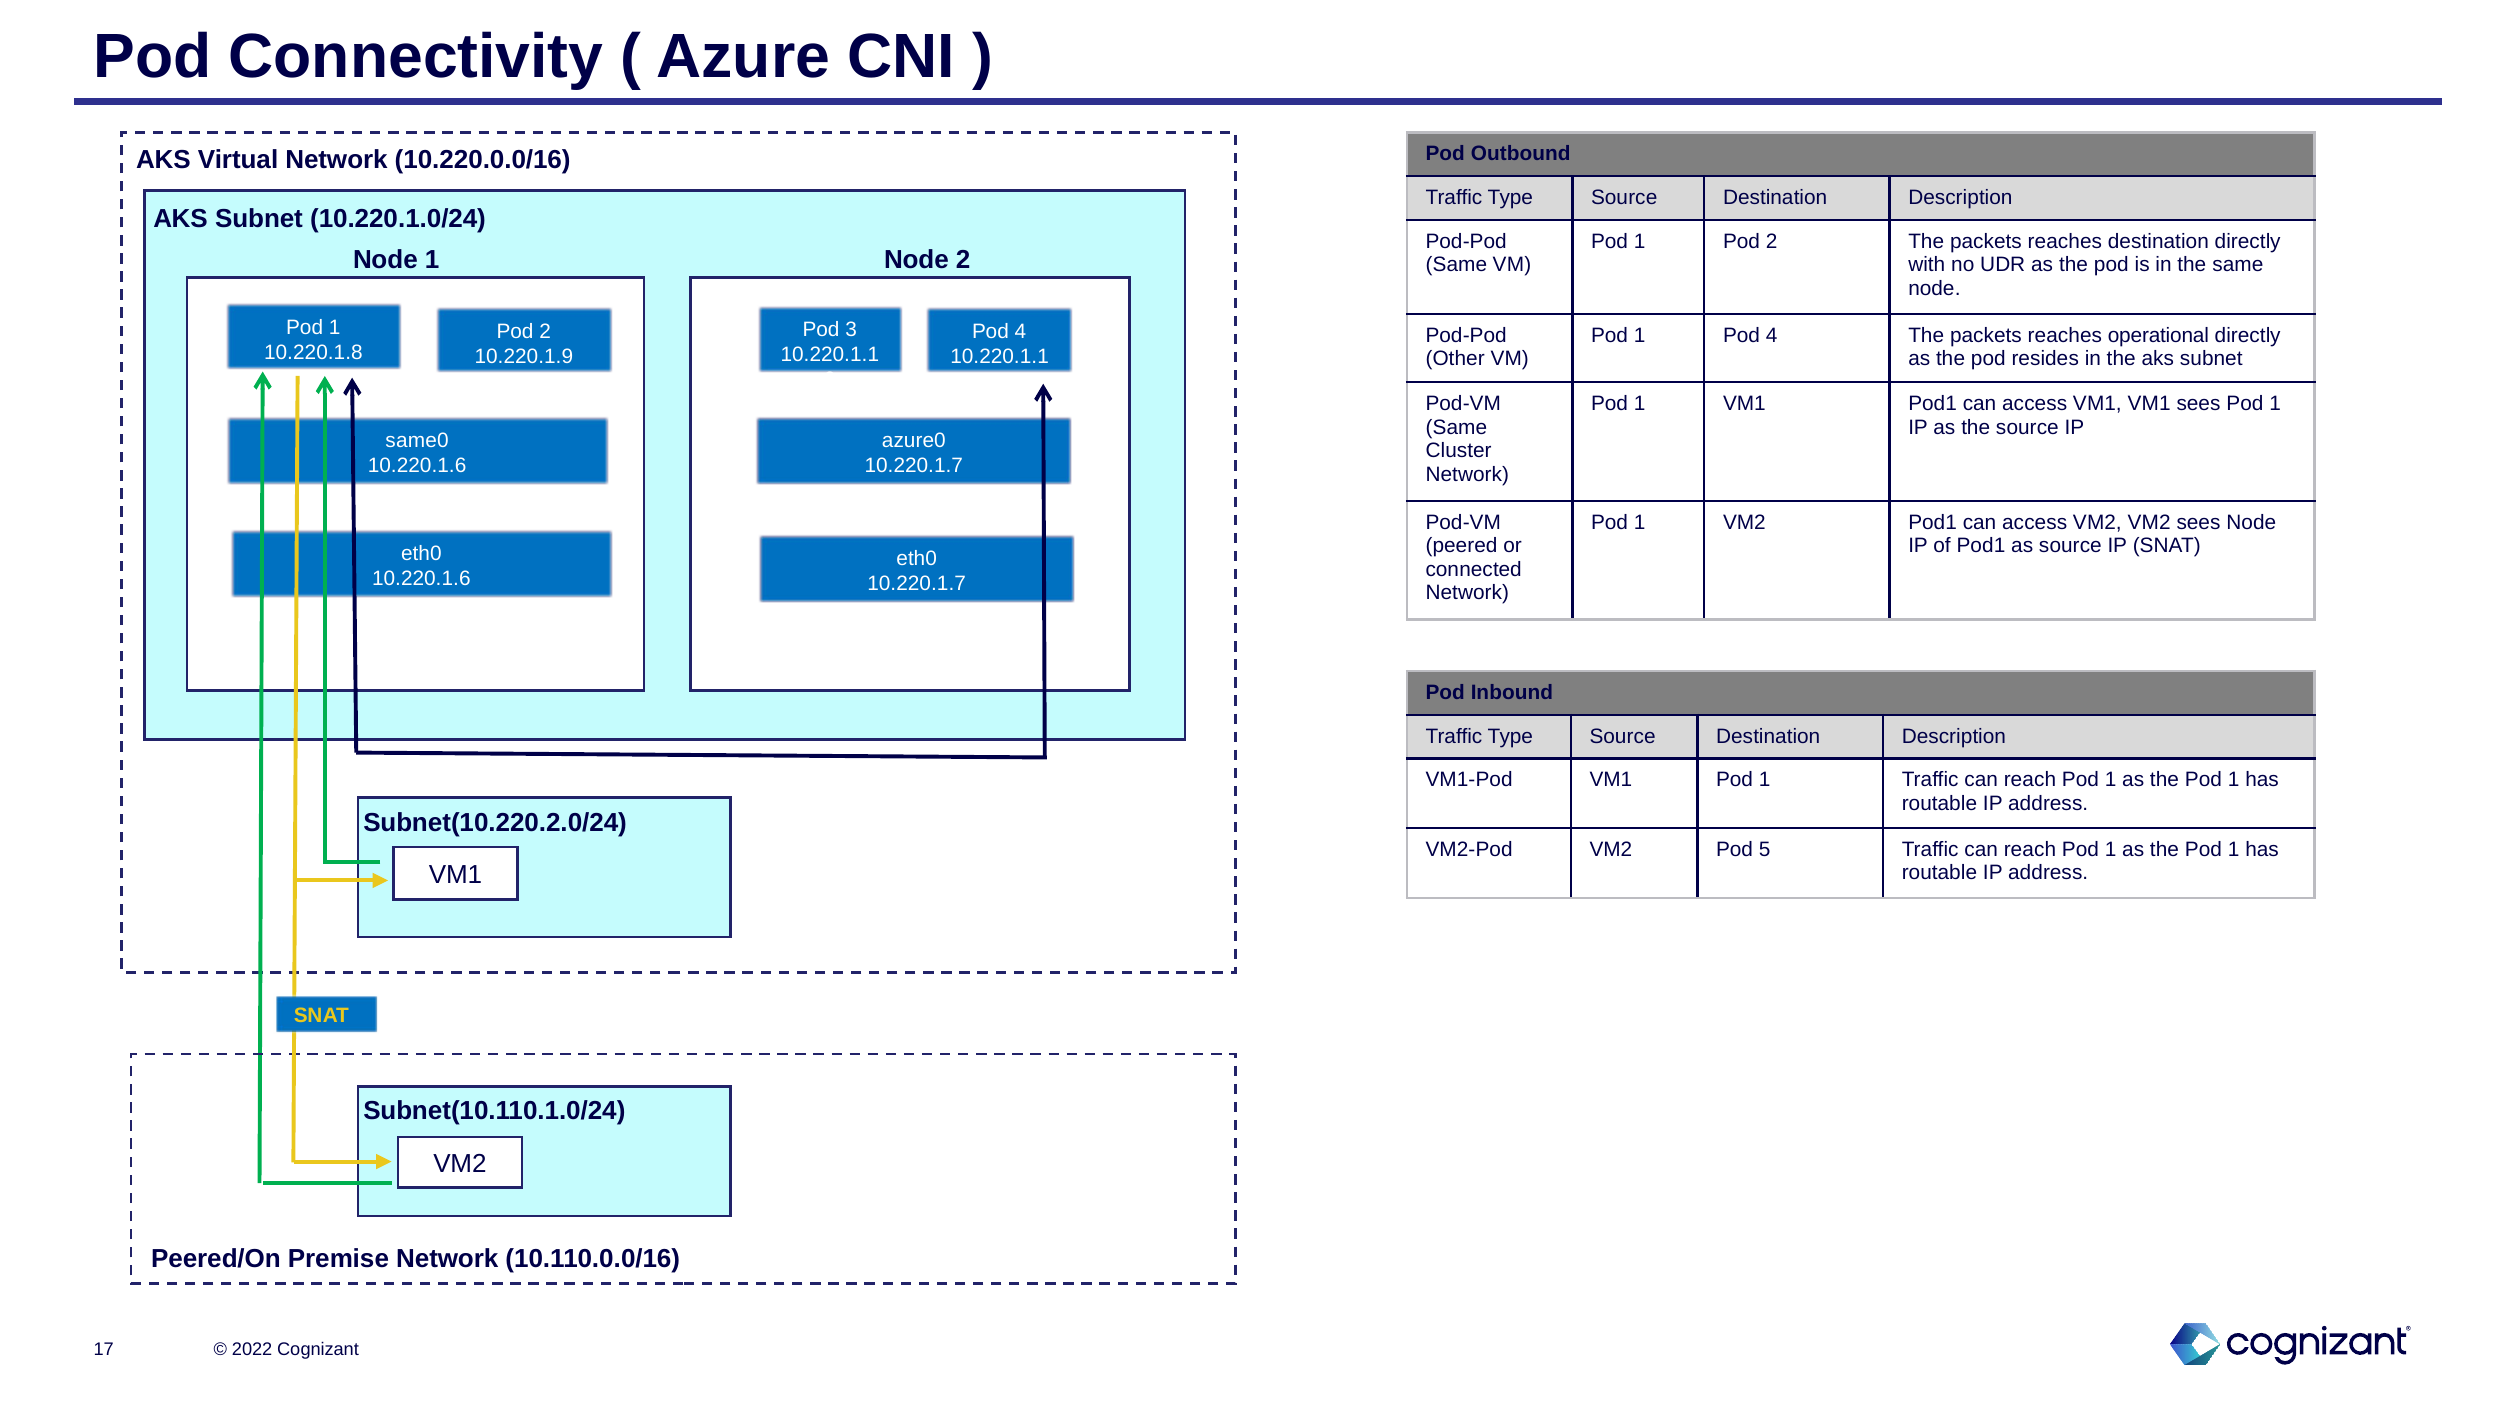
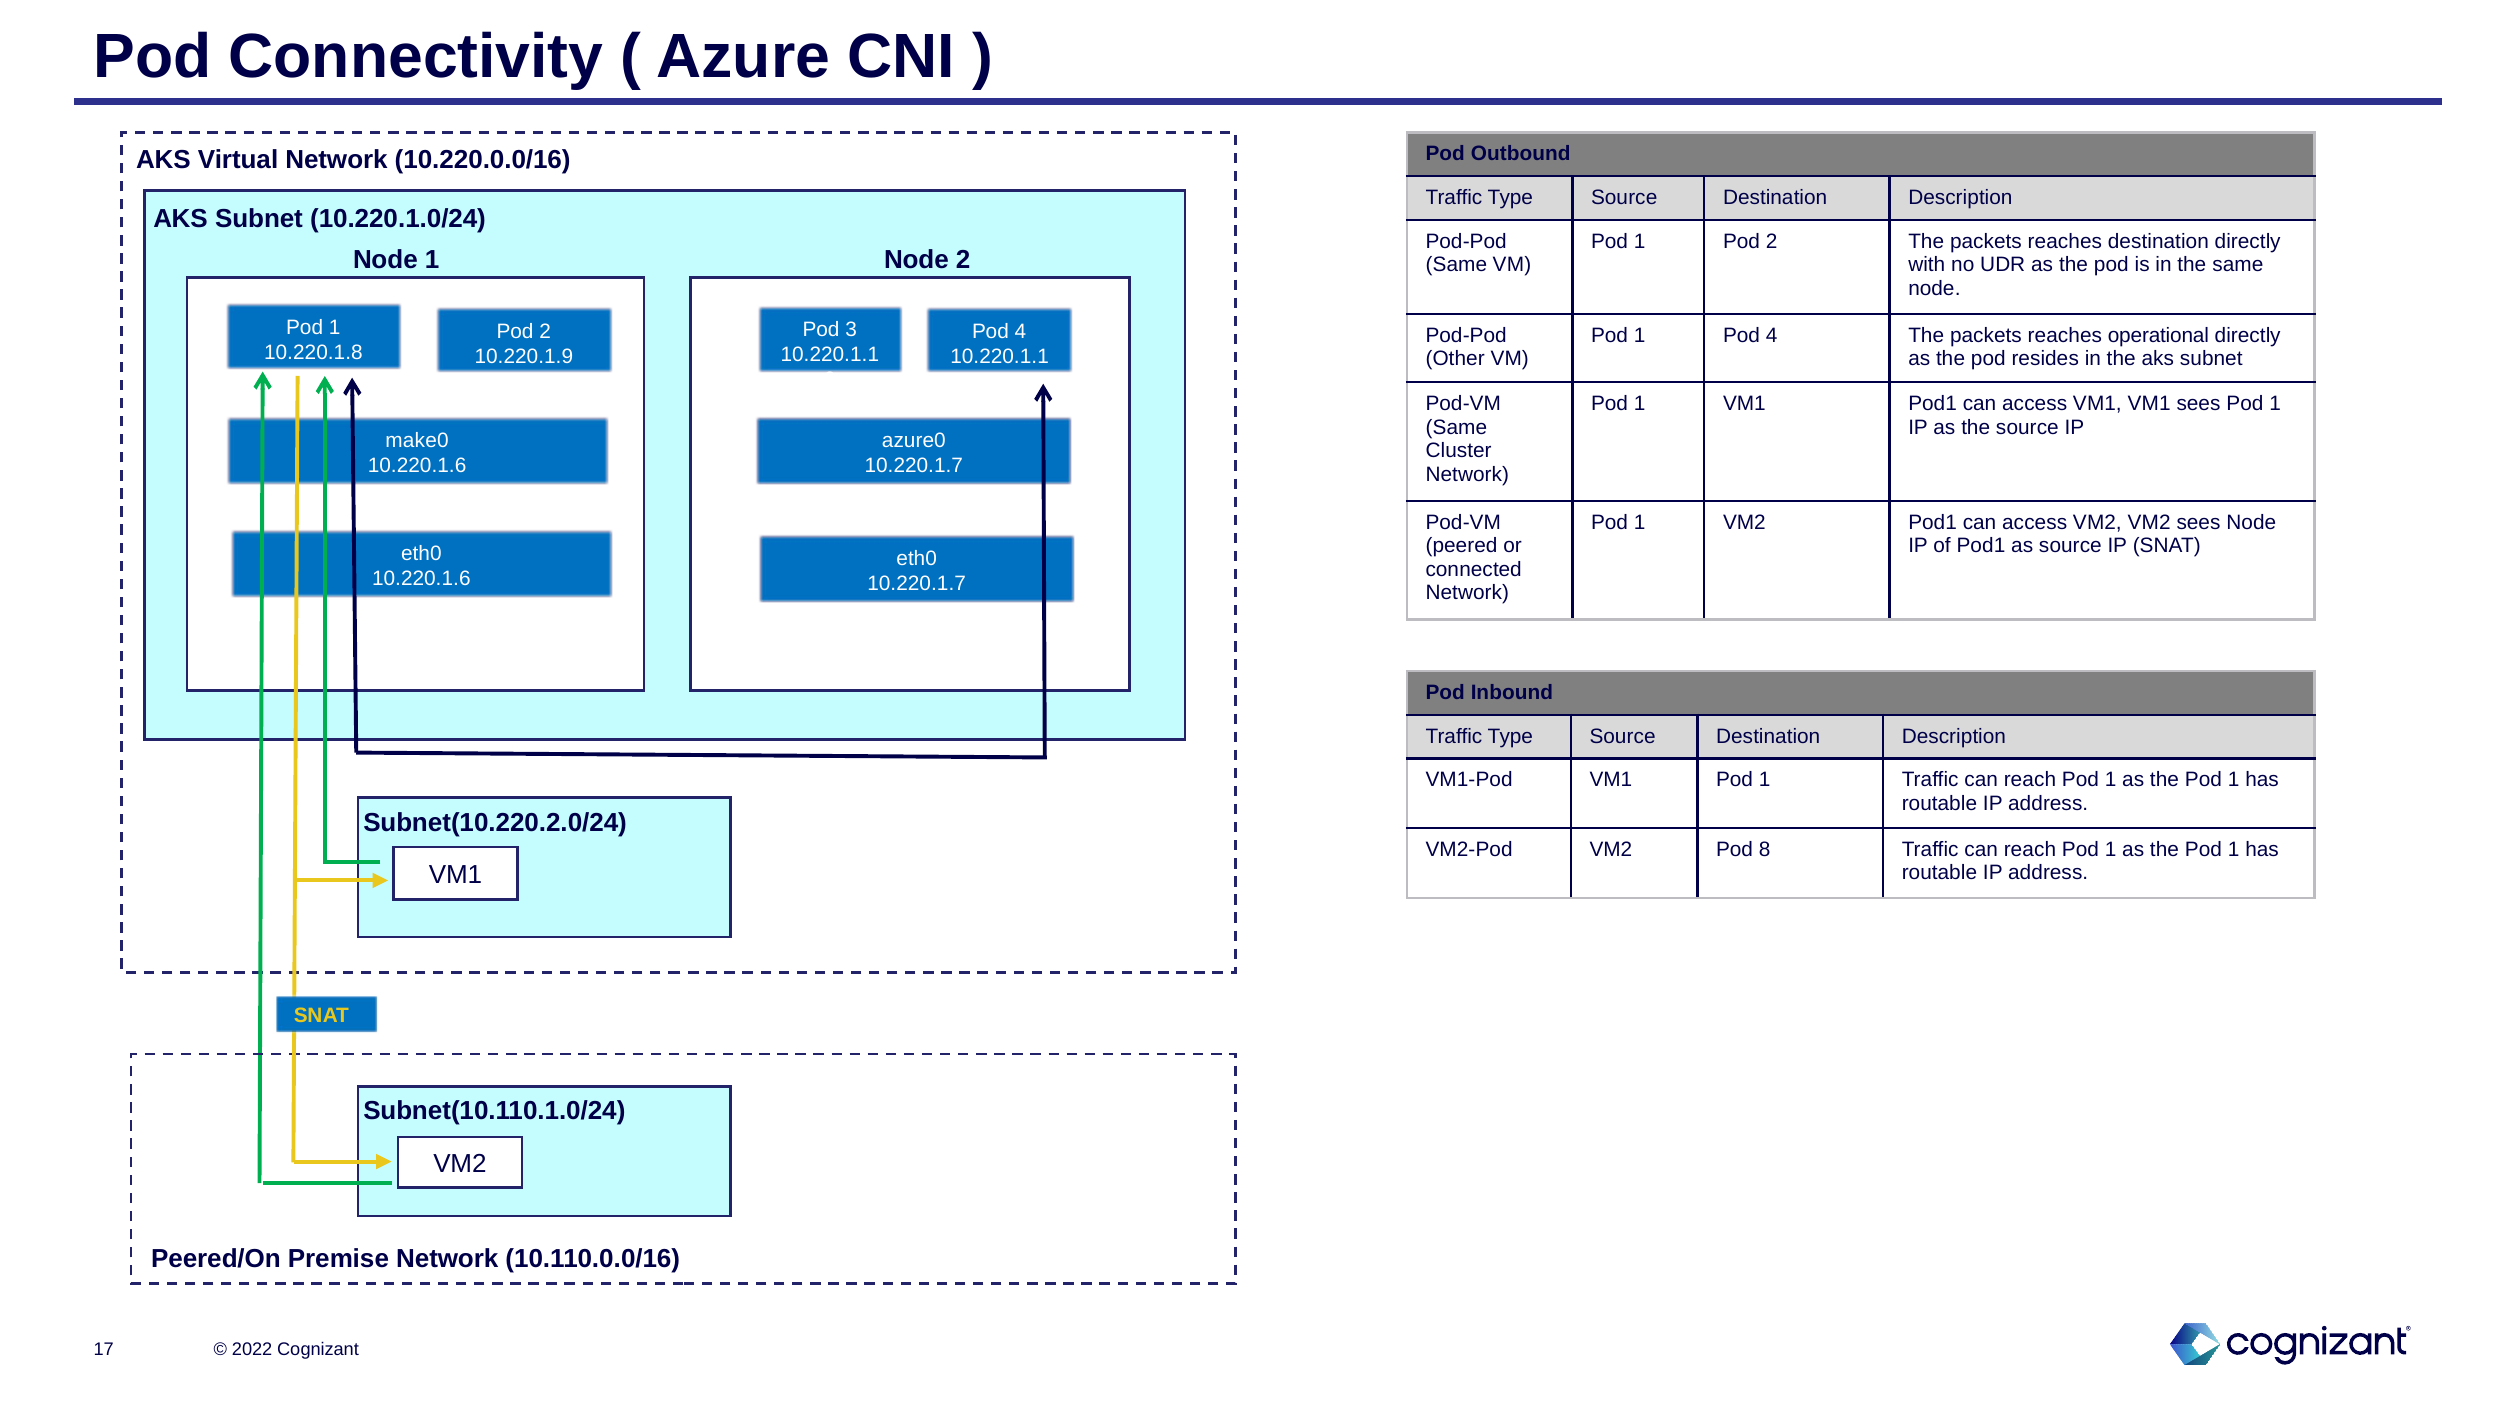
same0: same0 -> make0 (417, 441)
5: 5 -> 8 (1765, 849)
